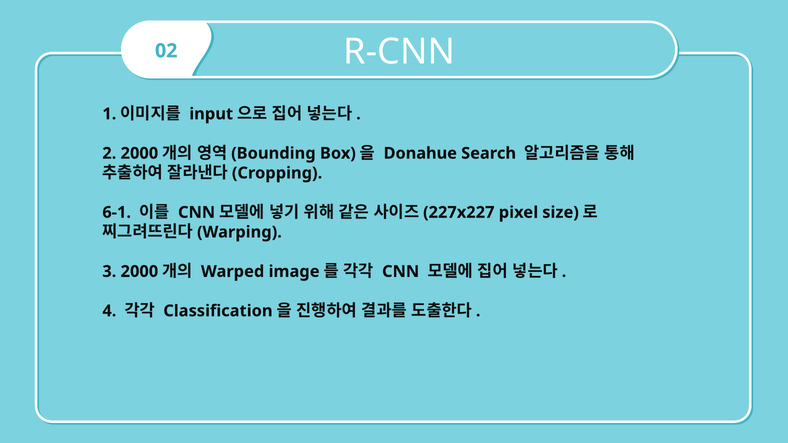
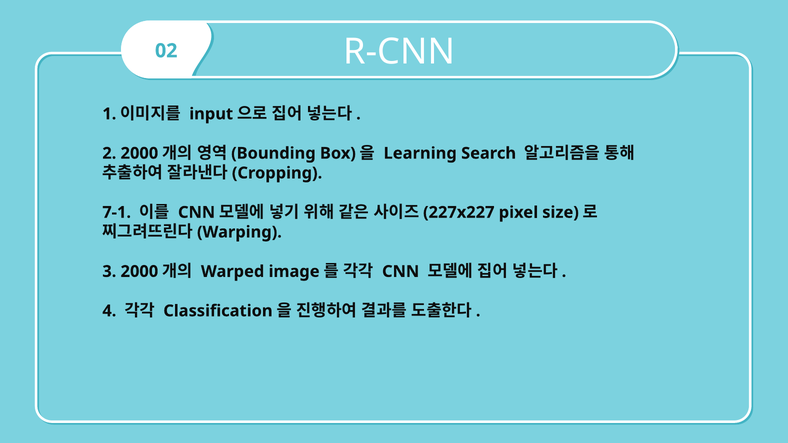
Donahue: Donahue -> Learning (420, 153)
6-1: 6-1 -> 7-1 (117, 213)
